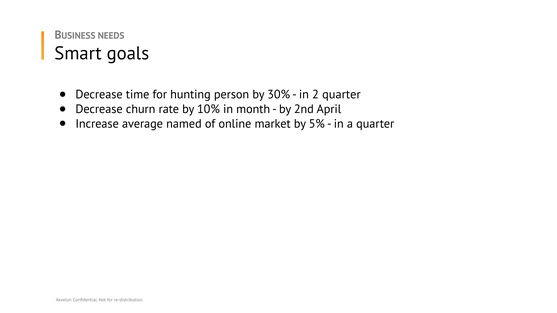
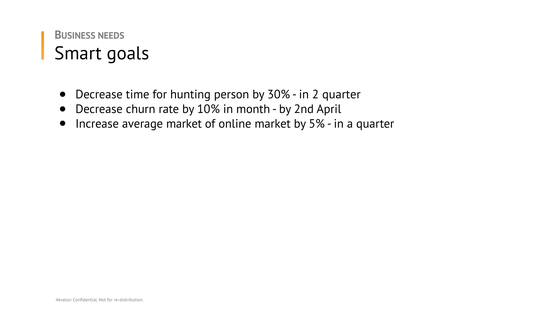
average named: named -> market (184, 124)
